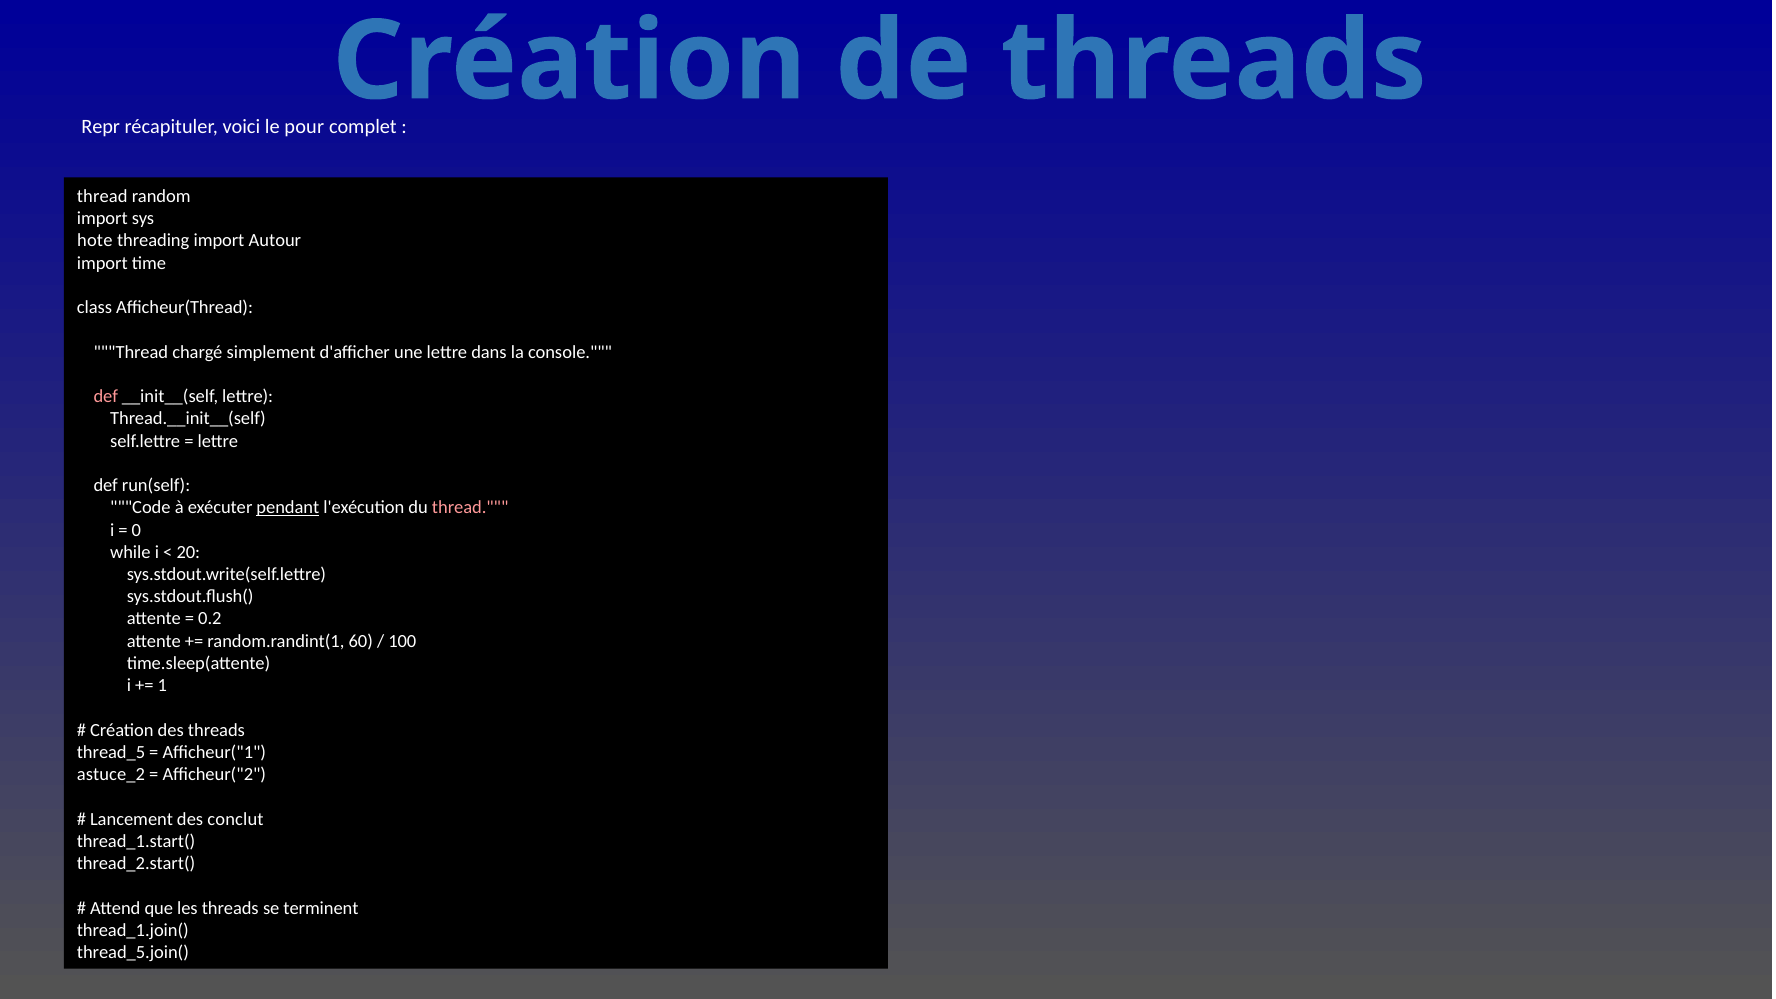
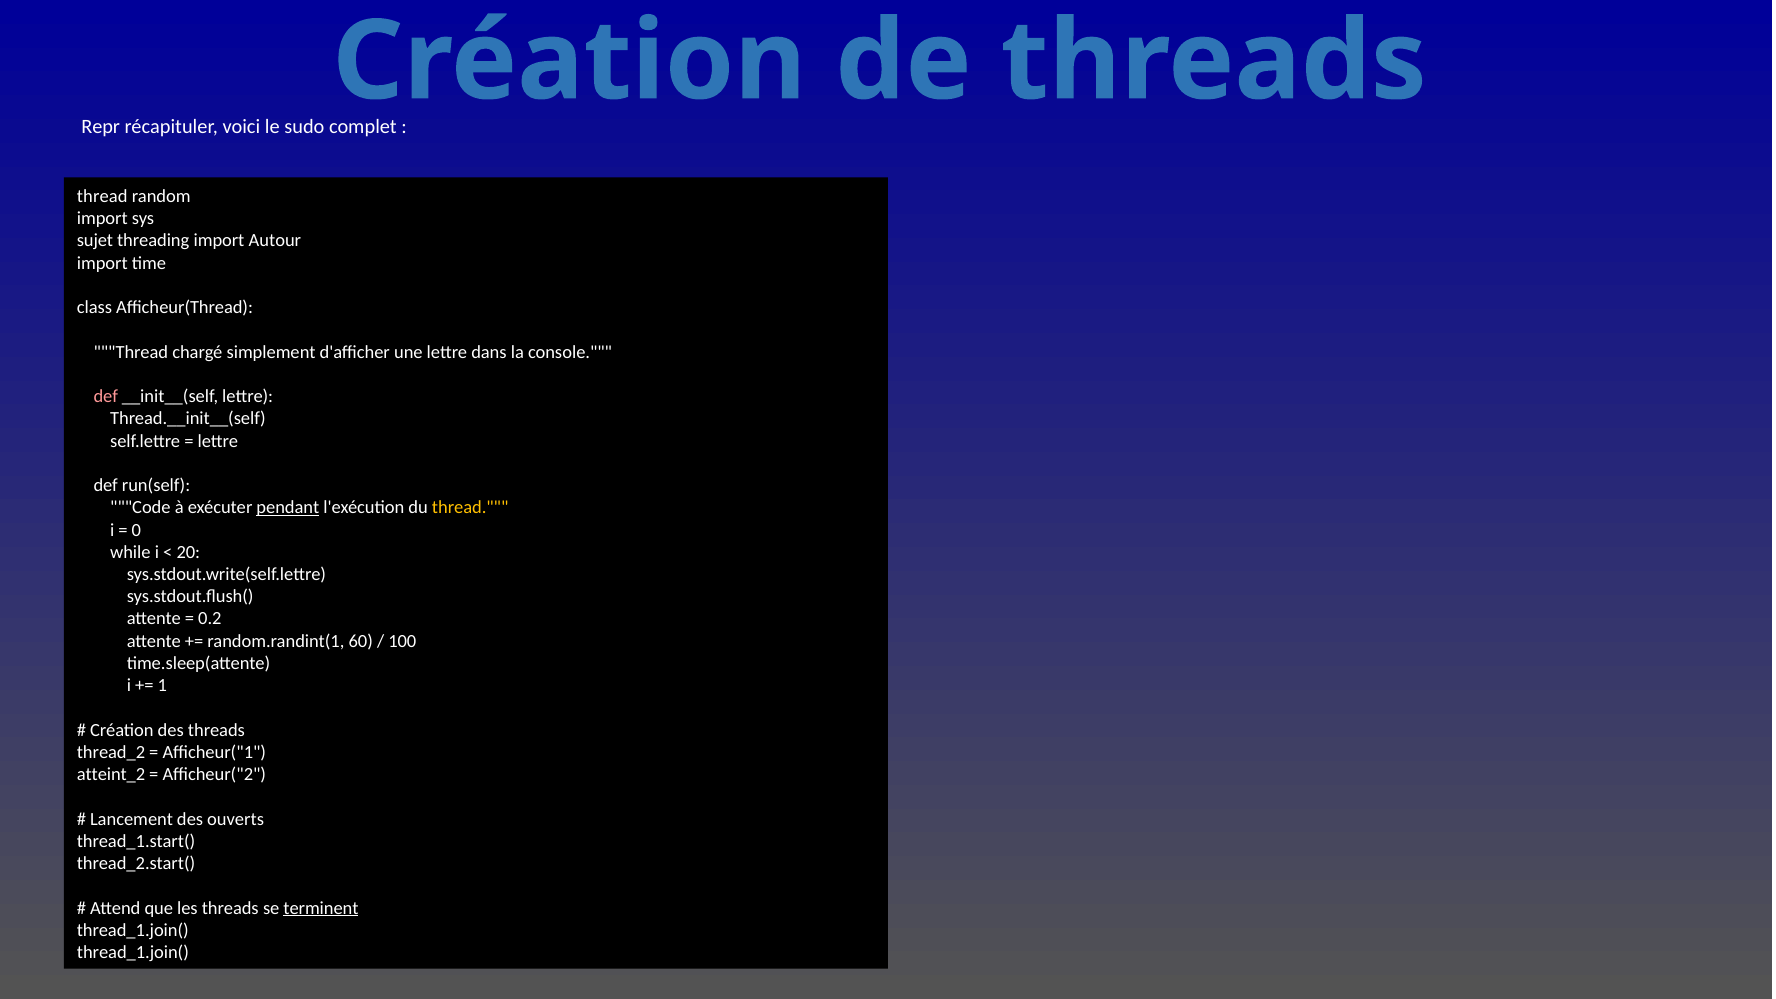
pour: pour -> sudo (304, 127)
hote: hote -> sujet (95, 241)
thread colour: pink -> yellow (470, 508)
thread_5: thread_5 -> thread_2 (111, 752)
astuce_2: astuce_2 -> atteint_2 (111, 775)
conclut: conclut -> ouverts (236, 819)
terminent underline: none -> present (321, 908)
thread_5.join(: thread_5.join( -> thread_1.join( (133, 952)
